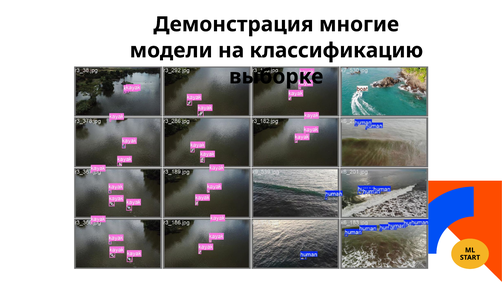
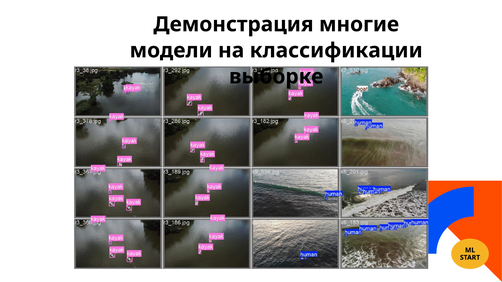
классификацию: классификацию -> классификации (336, 51)
